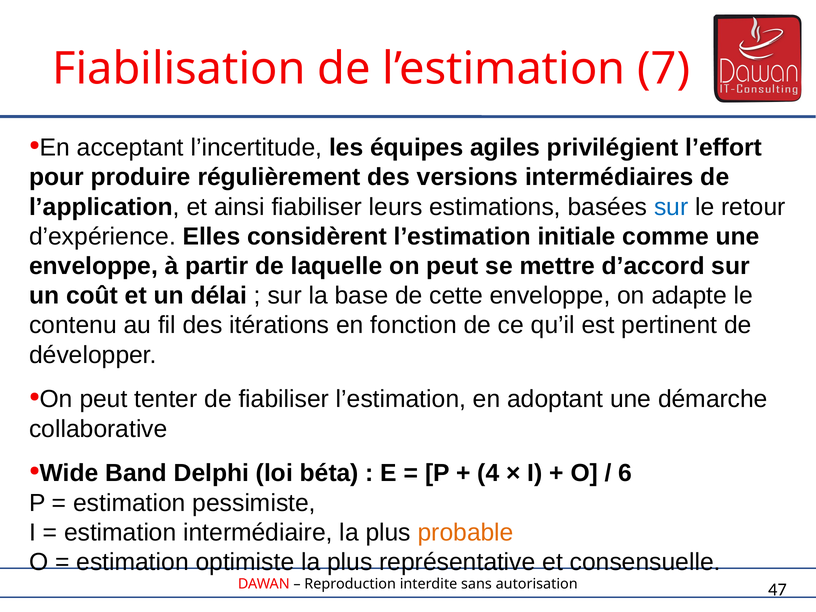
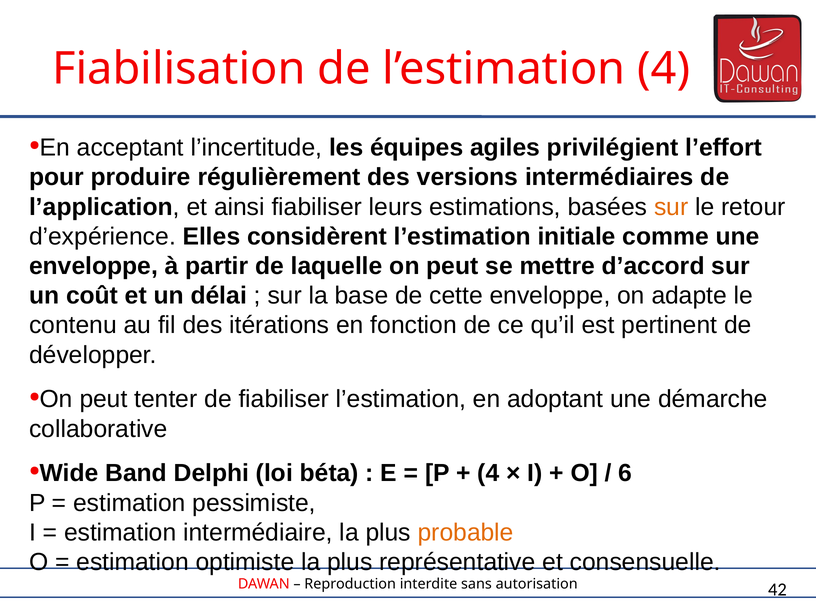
l’estimation 7: 7 -> 4 (664, 69)
sur colour: blue -> orange (671, 207)
47: 47 -> 42 (777, 589)
